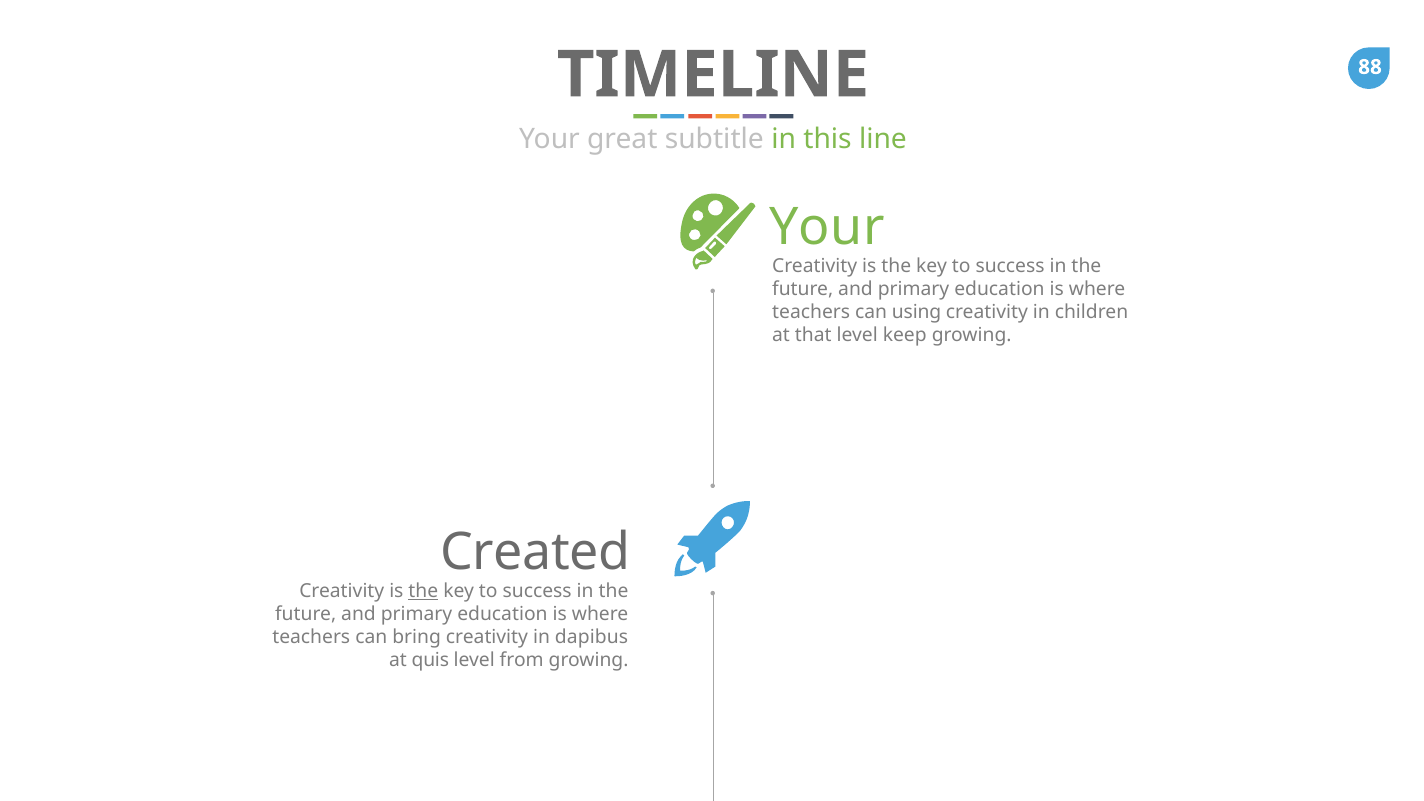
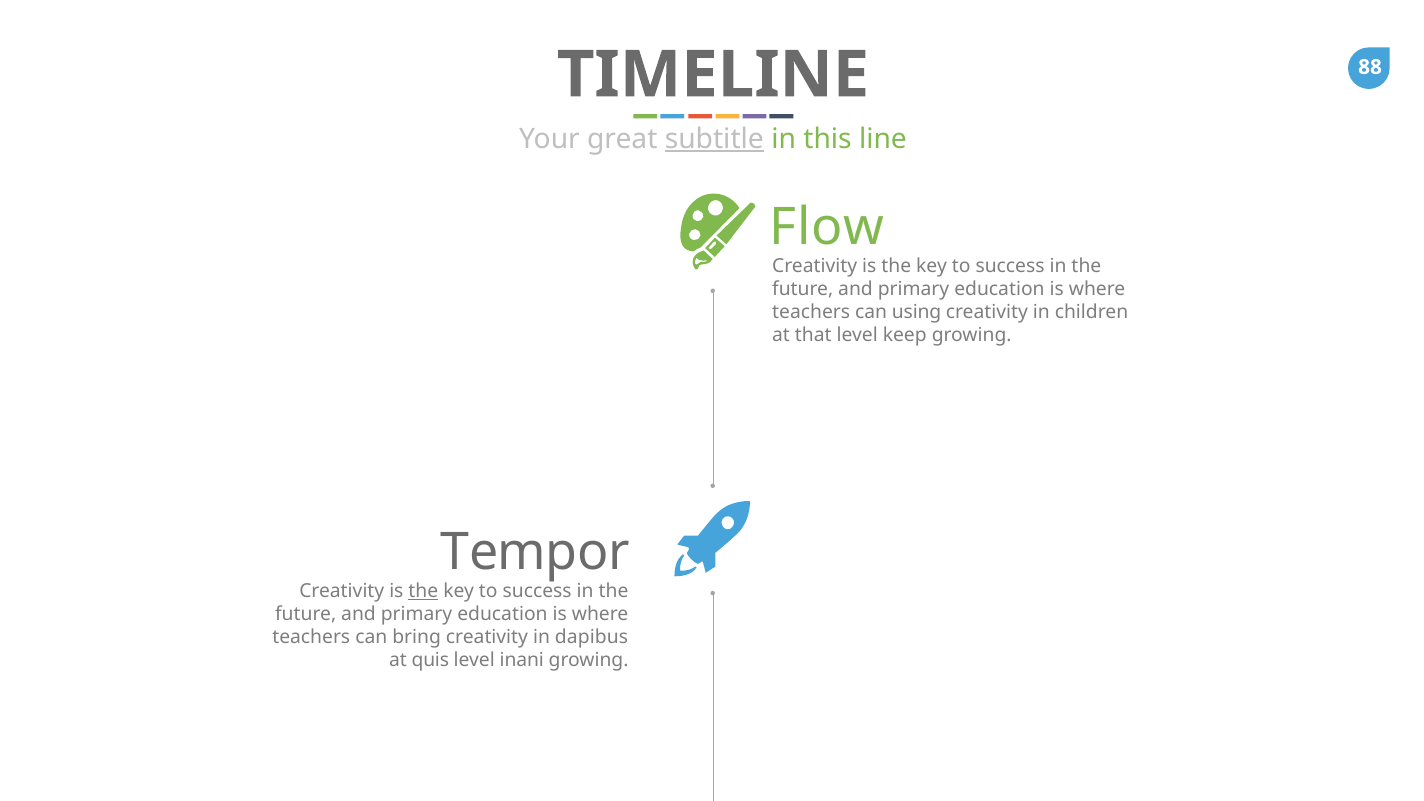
subtitle underline: none -> present (714, 139)
Your: Your -> Flow (827, 227)
Created: Created -> Tempor (535, 553)
from: from -> inani (522, 661)
